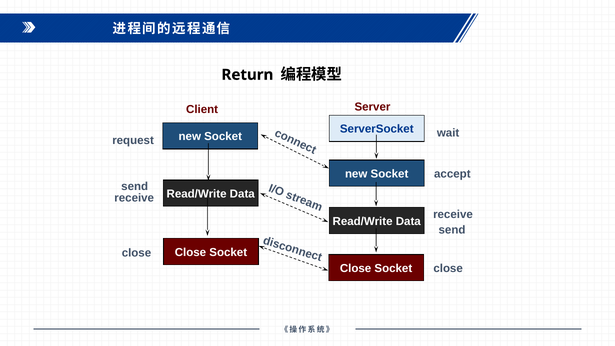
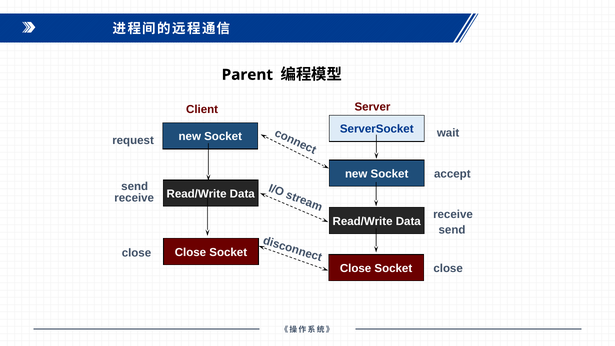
Return: Return -> Parent (247, 75)
